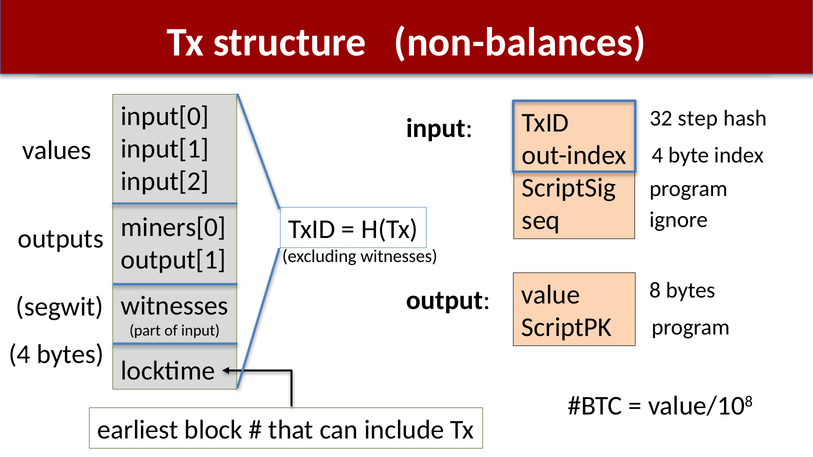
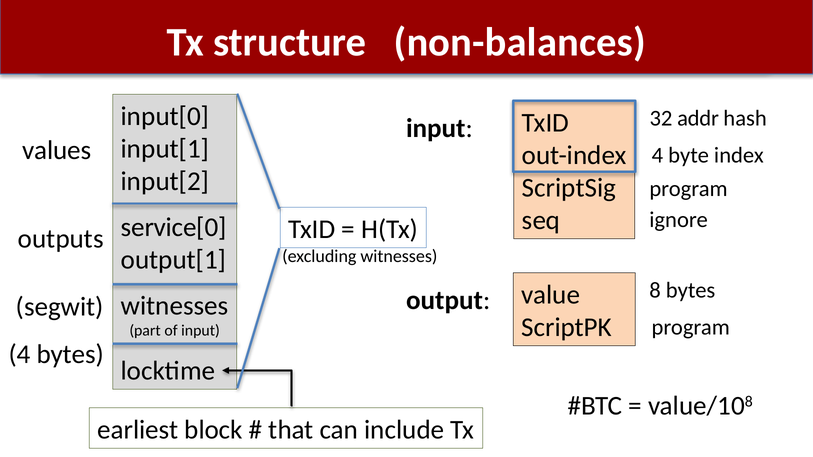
step: step -> addr (698, 118)
miners[0: miners[0 -> service[0 (174, 227)
